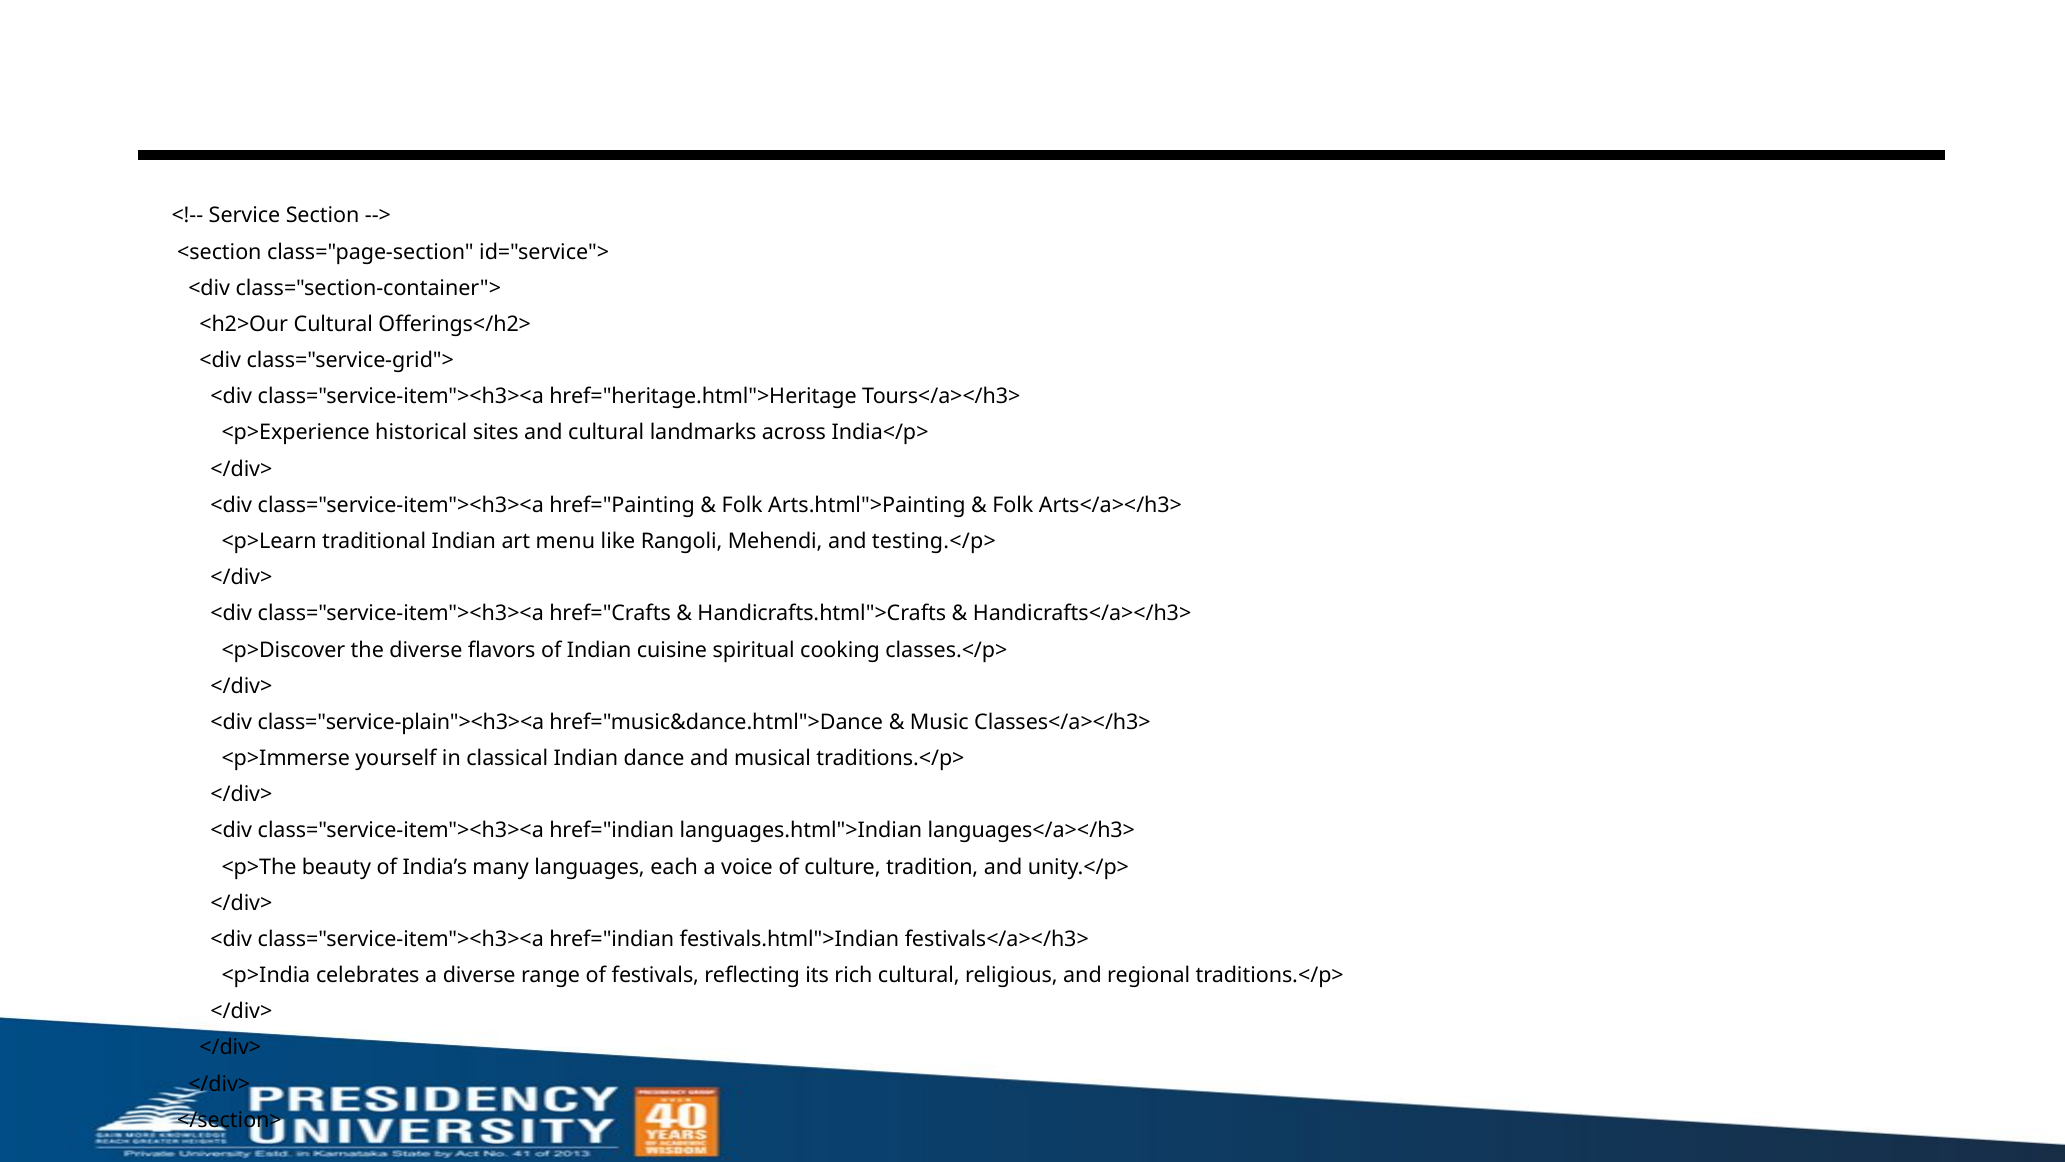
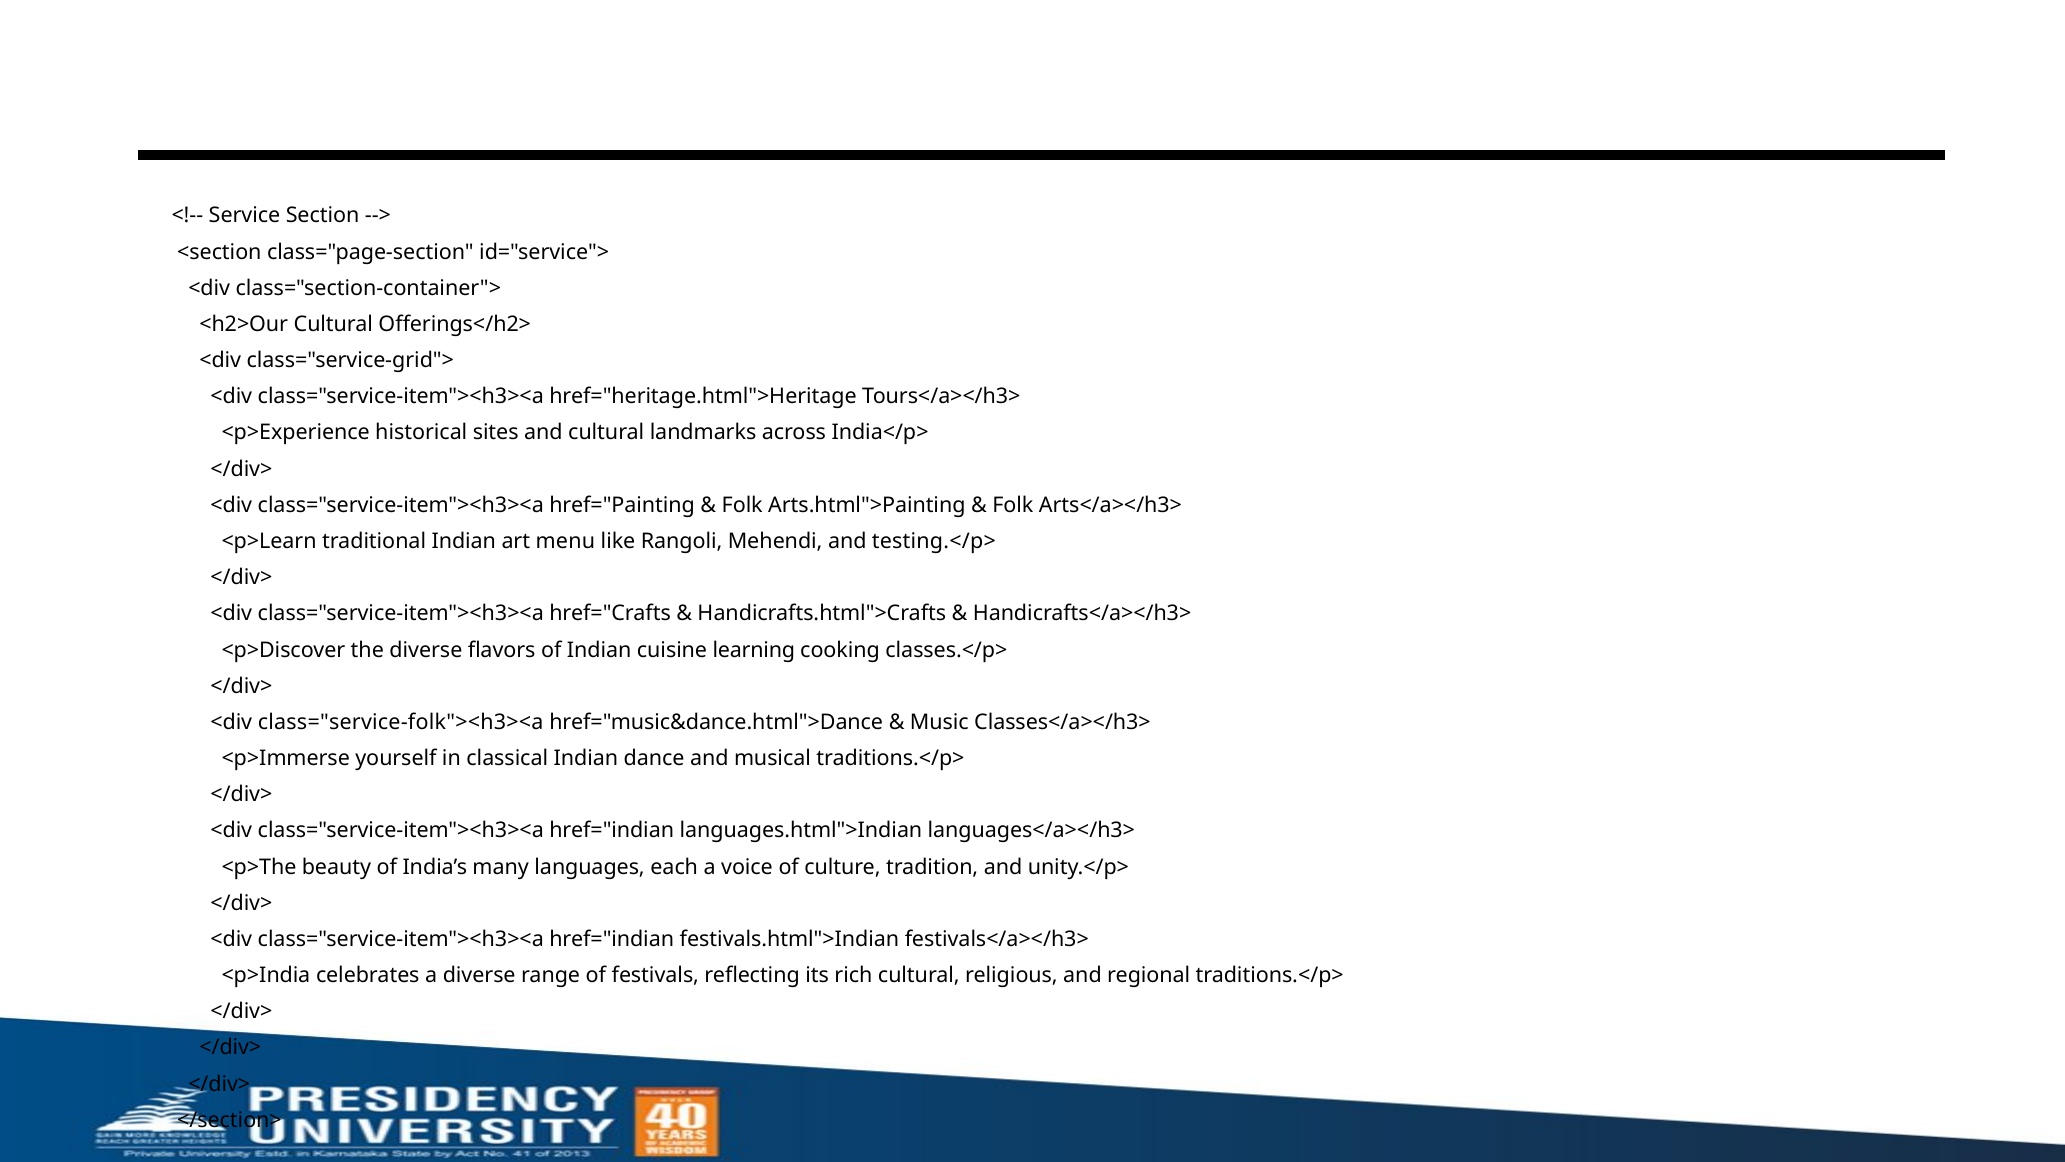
spiritual: spiritual -> learning (754, 650)
class="service-plain"><h3><a: class="service-plain"><h3><a -> class="service-folk"><h3><a (401, 722)
